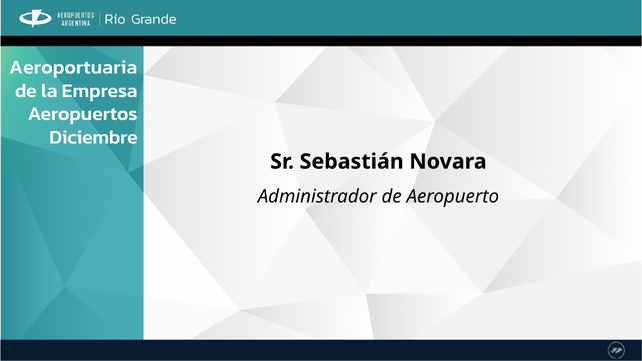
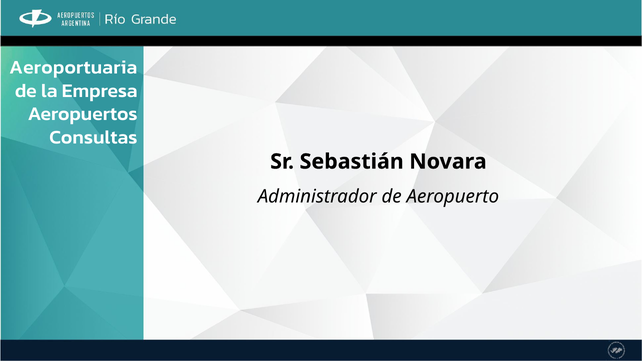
Diciembre: Diciembre -> Consultas (93, 137)
